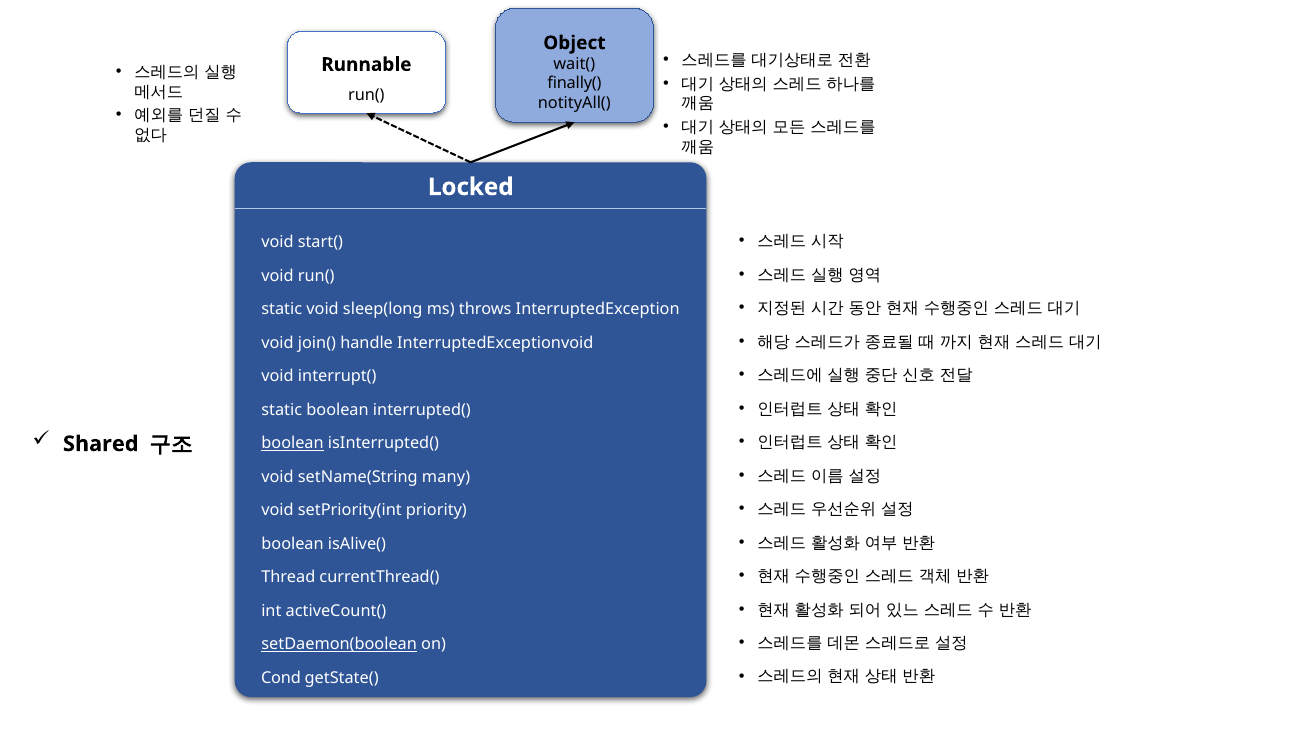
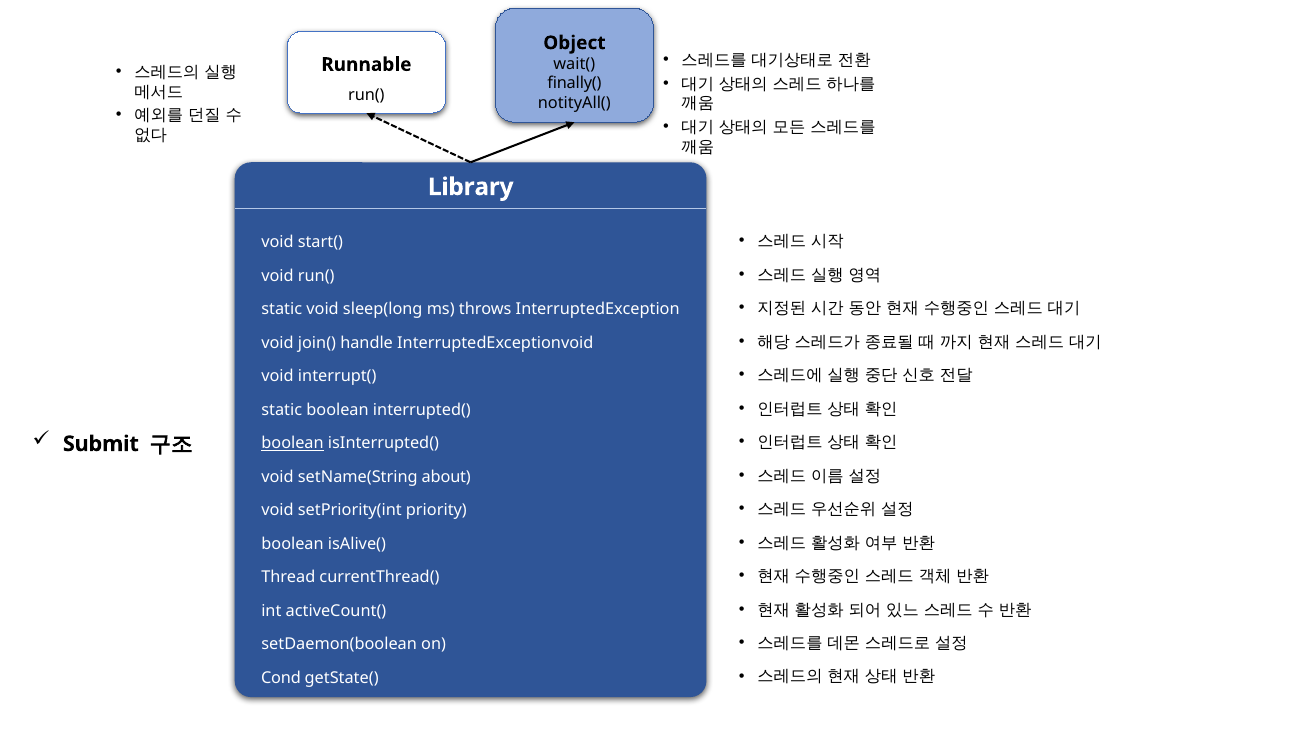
Locked: Locked -> Library (471, 187)
Shared: Shared -> Submit (101, 444)
many: many -> about (446, 477)
setDaemon(boolean underline: present -> none (339, 645)
